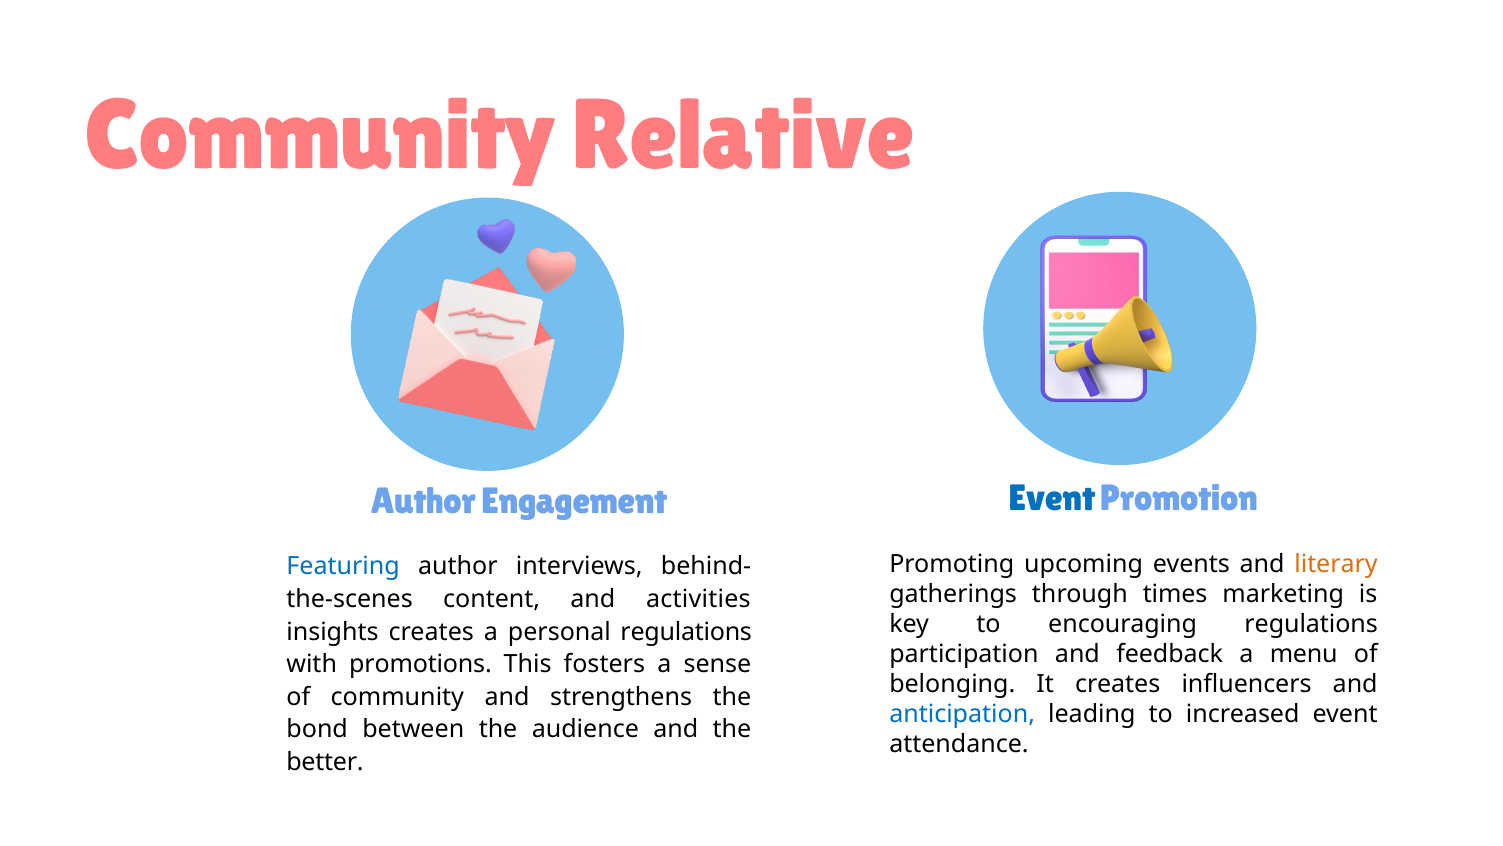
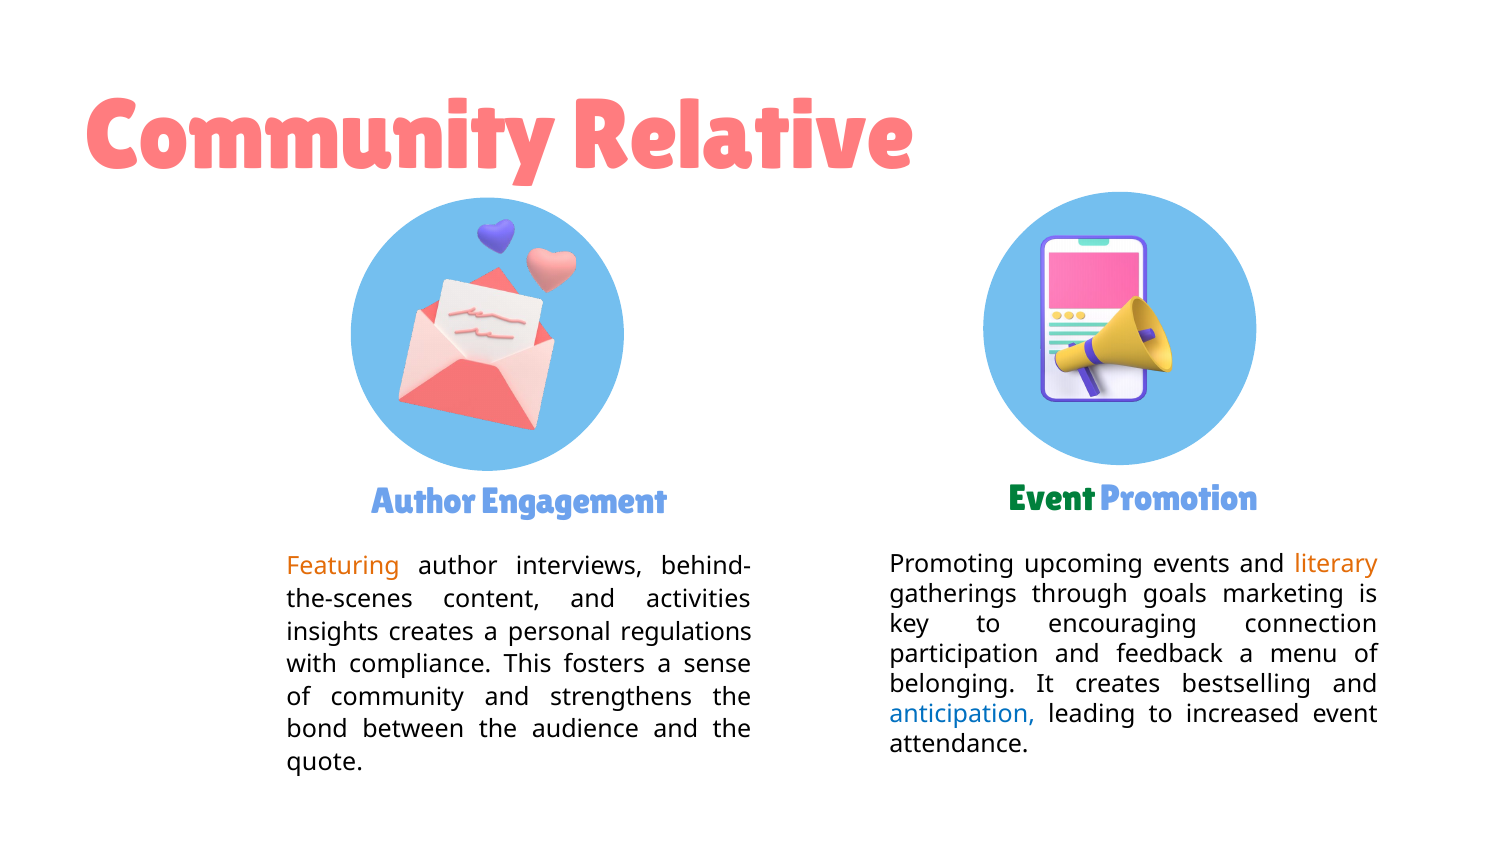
Event colour: blue -> green (1052, 498)
Featuring colour: blue -> orange (343, 566)
times: times -> goals (1175, 594)
encouraging regulations: regulations -> connection (1311, 624)
promotions: promotions -> compliance (420, 664)
influencers: influencers -> bestselling (1246, 684)
better: better -> quote (325, 762)
